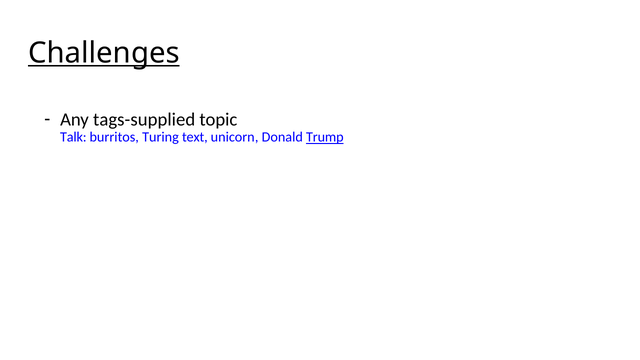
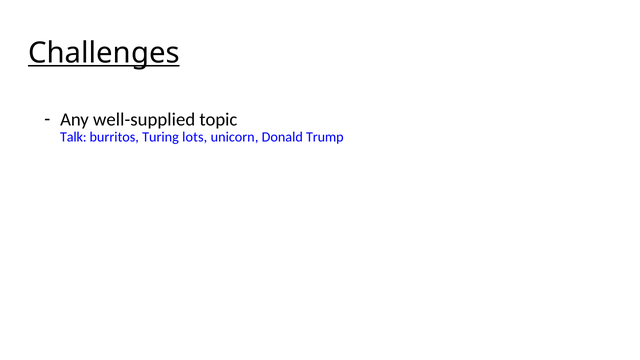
tags-supplied: tags-supplied -> well-supplied (144, 119)
text: text -> lots (195, 137)
Trump underline: present -> none (325, 137)
